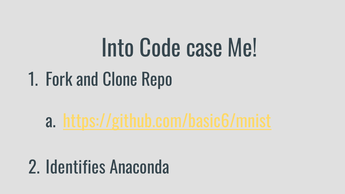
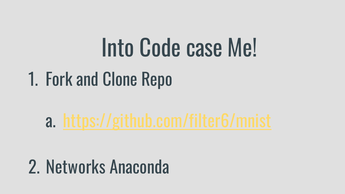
https://github.com/basic6/mnist: https://github.com/basic6/mnist -> https://github.com/filter6/mnist (167, 122)
Identifies: Identifies -> Networks (76, 168)
